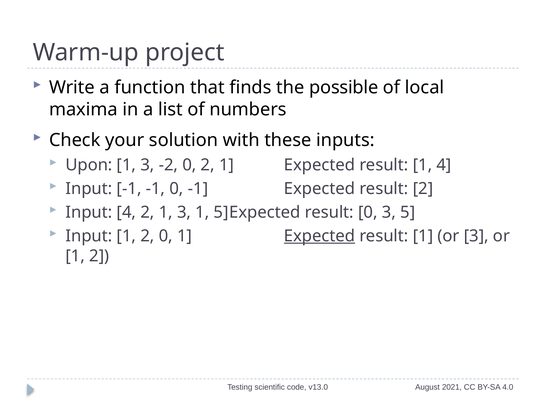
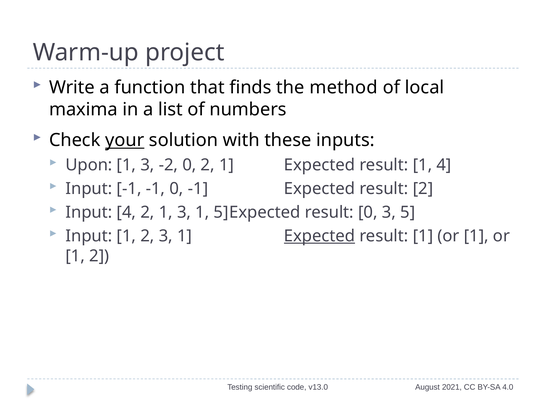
possible: possible -> method (344, 88)
your underline: none -> present (125, 140)
2 0: 0 -> 3 (166, 236)
result 1 or 3: 3 -> 1 (476, 236)
